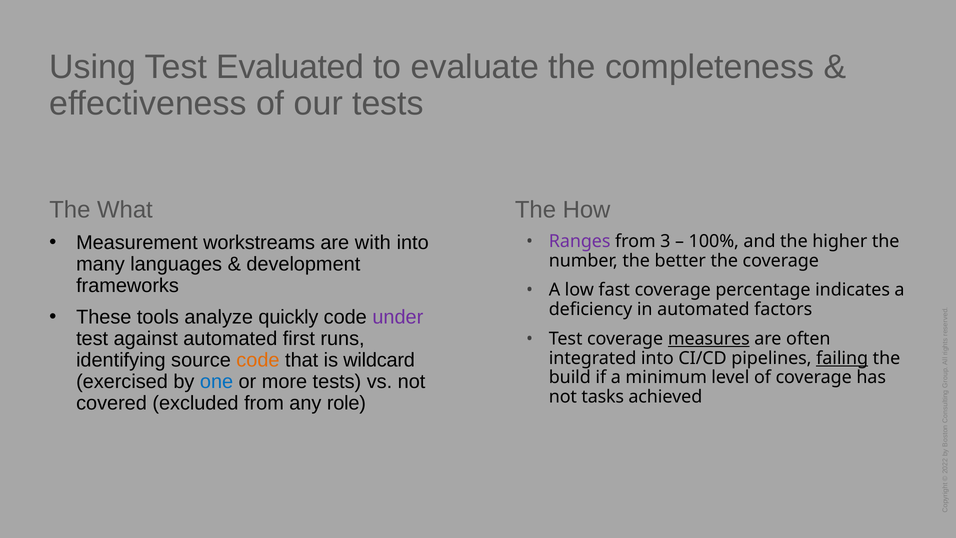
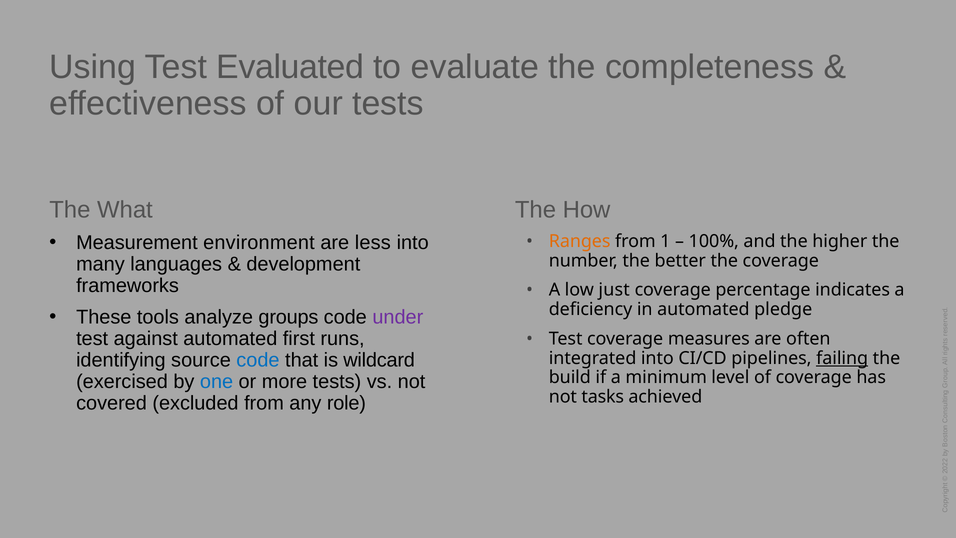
workstreams: workstreams -> environment (259, 242)
with: with -> less (373, 242)
Ranges colour: purple -> orange (580, 241)
3: 3 -> 1 (665, 241)
fast: fast -> just (614, 290)
factors: factors -> pledge (783, 309)
quickly: quickly -> groups (288, 317)
measures underline: present -> none (709, 339)
code colour: orange -> blue (258, 360)
